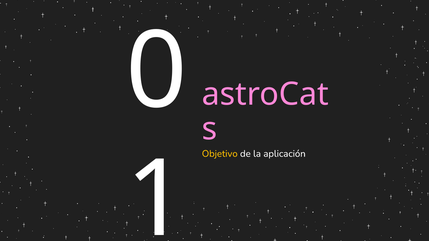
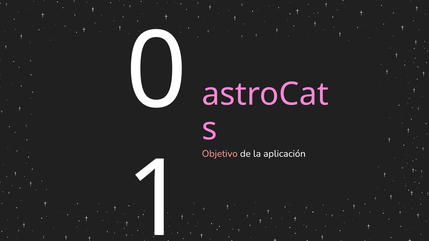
Objetivo colour: yellow -> pink (220, 154)
